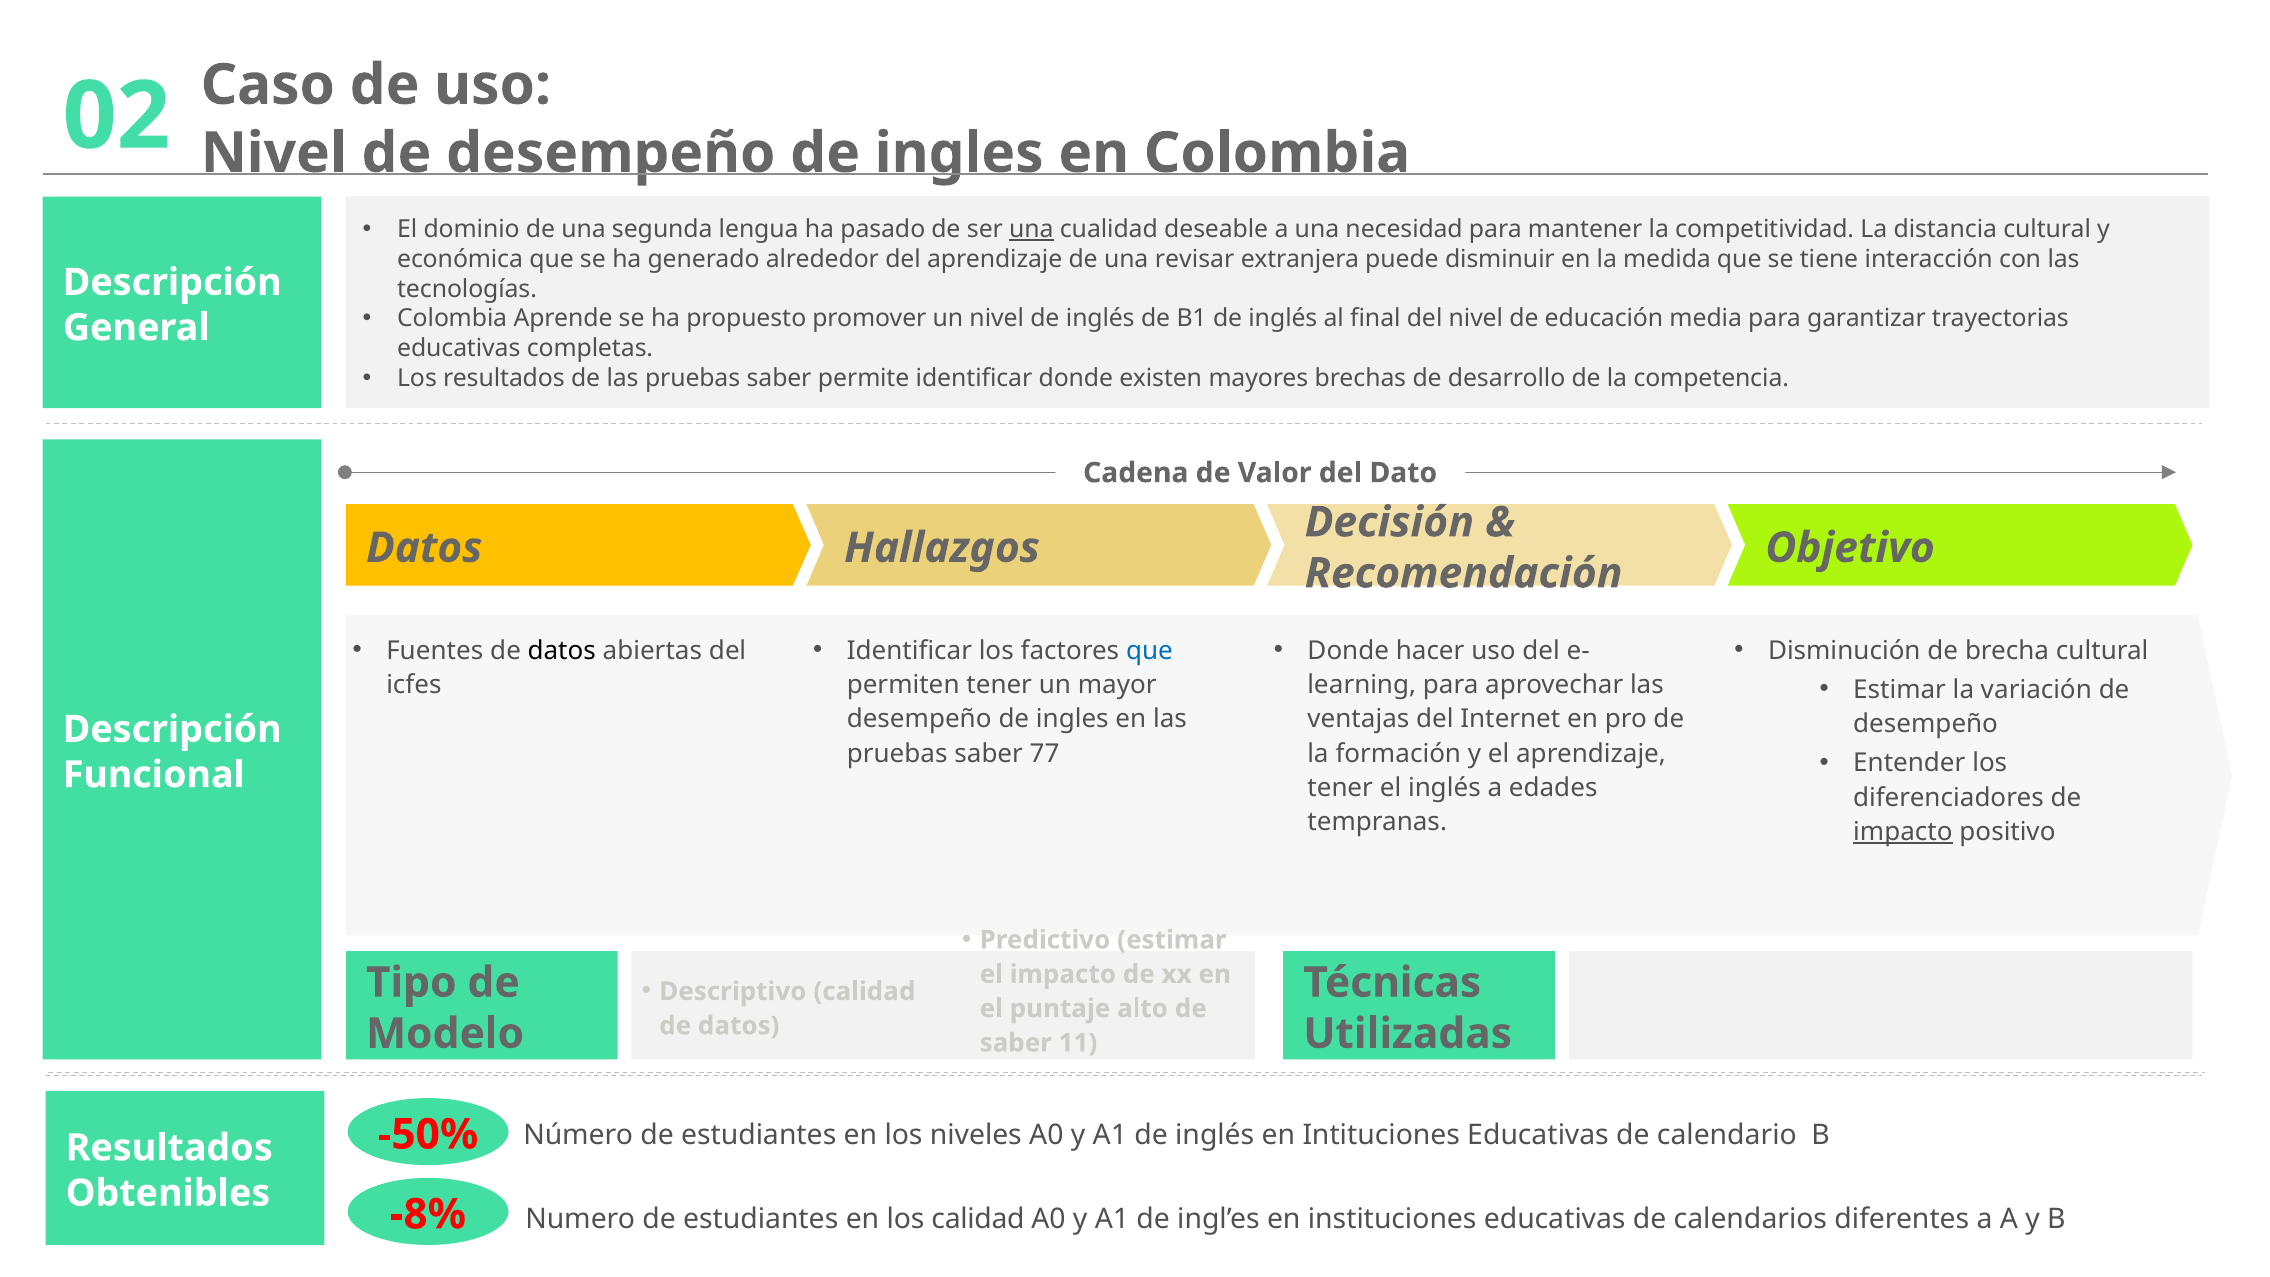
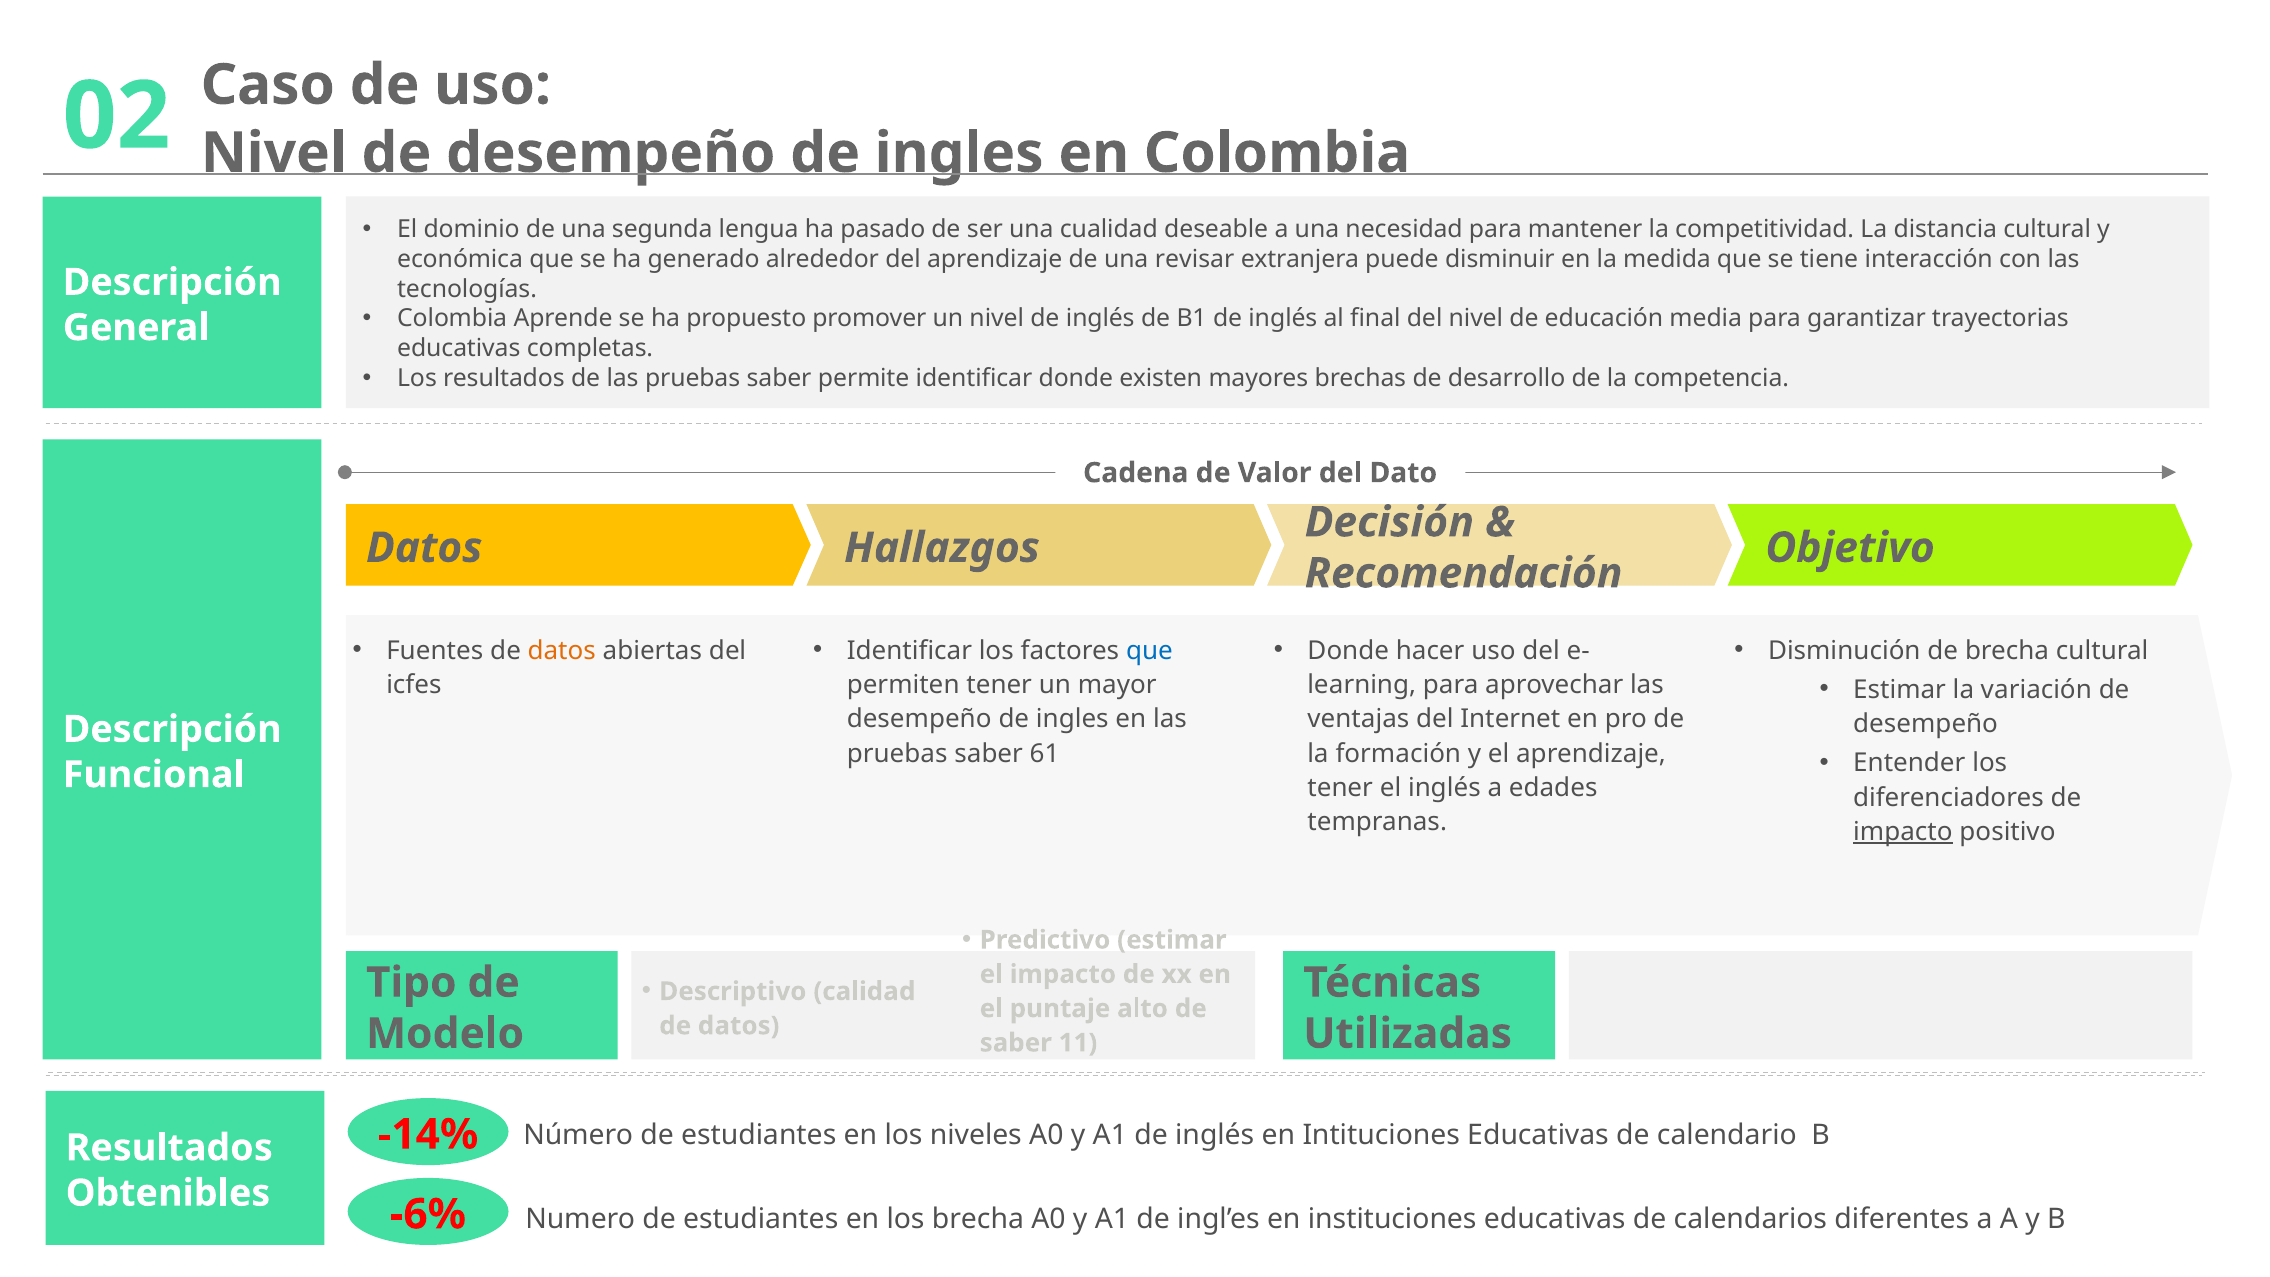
una underline: present -> none (1031, 229)
datos colour: black -> orange (562, 651)
77: 77 -> 61 (1045, 754)
-50%: -50% -> -14% (428, 1134)
-8%: -8% -> -6% (428, 1214)
los calidad: calidad -> brecha (978, 1219)
